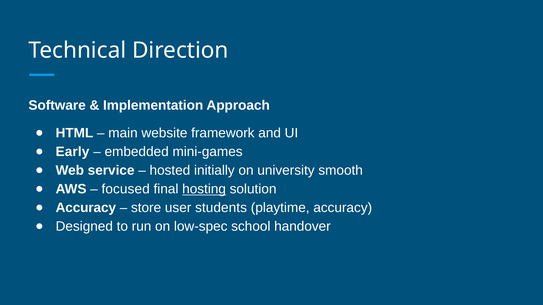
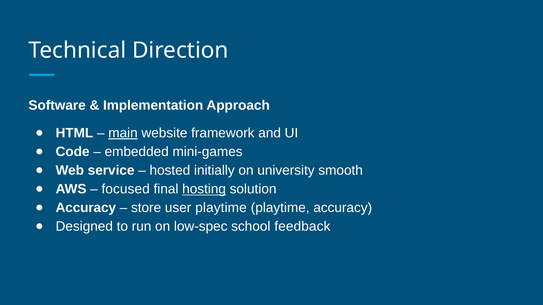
main underline: none -> present (123, 133)
Early: Early -> Code (73, 152)
user students: students -> playtime (221, 208)
handover: handover -> feedback (302, 227)
